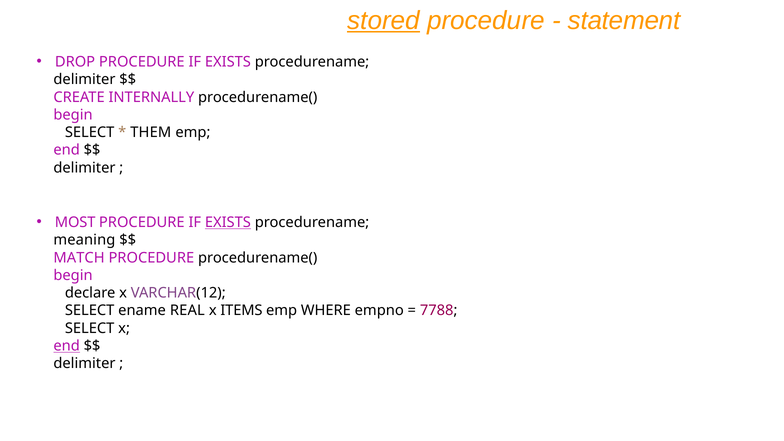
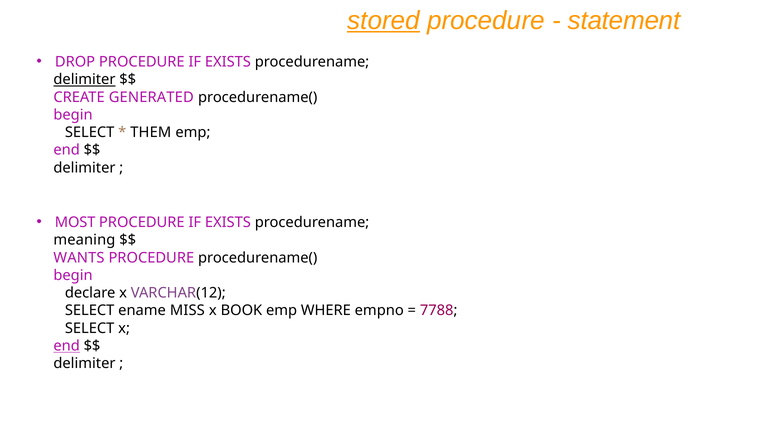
delimiter underline: none -> present (84, 80)
INTERNALLY: INTERNALLY -> GENERATED (151, 97)
EXISTS underline: present -> none (228, 222)
MATCH: MATCH -> WANTS (79, 258)
REAL: REAL -> MISS (187, 311)
ITEMS: ITEMS -> BOOK (241, 311)
